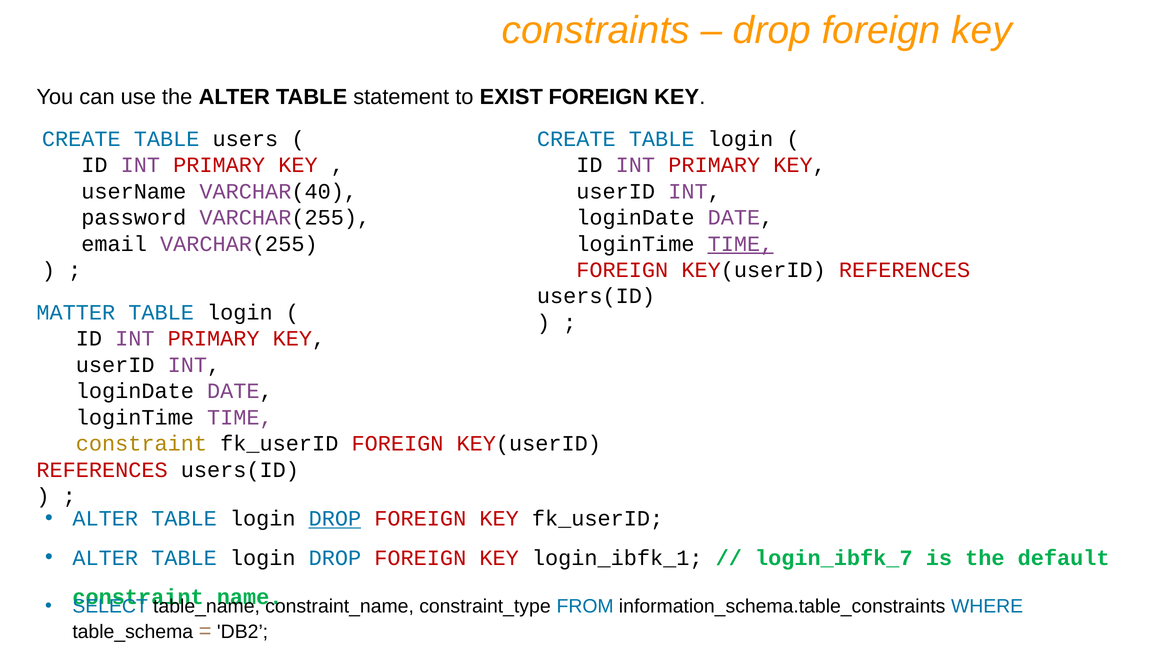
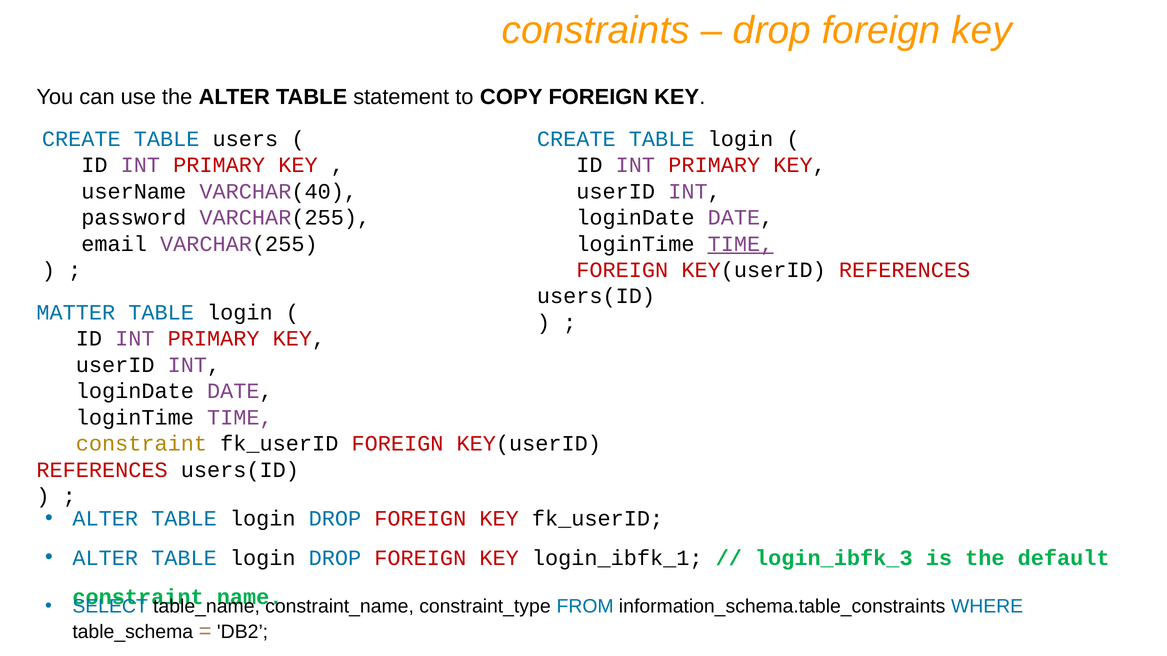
EXIST: EXIST -> COPY (511, 97)
DROP underline: present -> none (335, 519)
login_ibfk_7: login_ibfk_7 -> login_ibfk_3 (834, 558)
